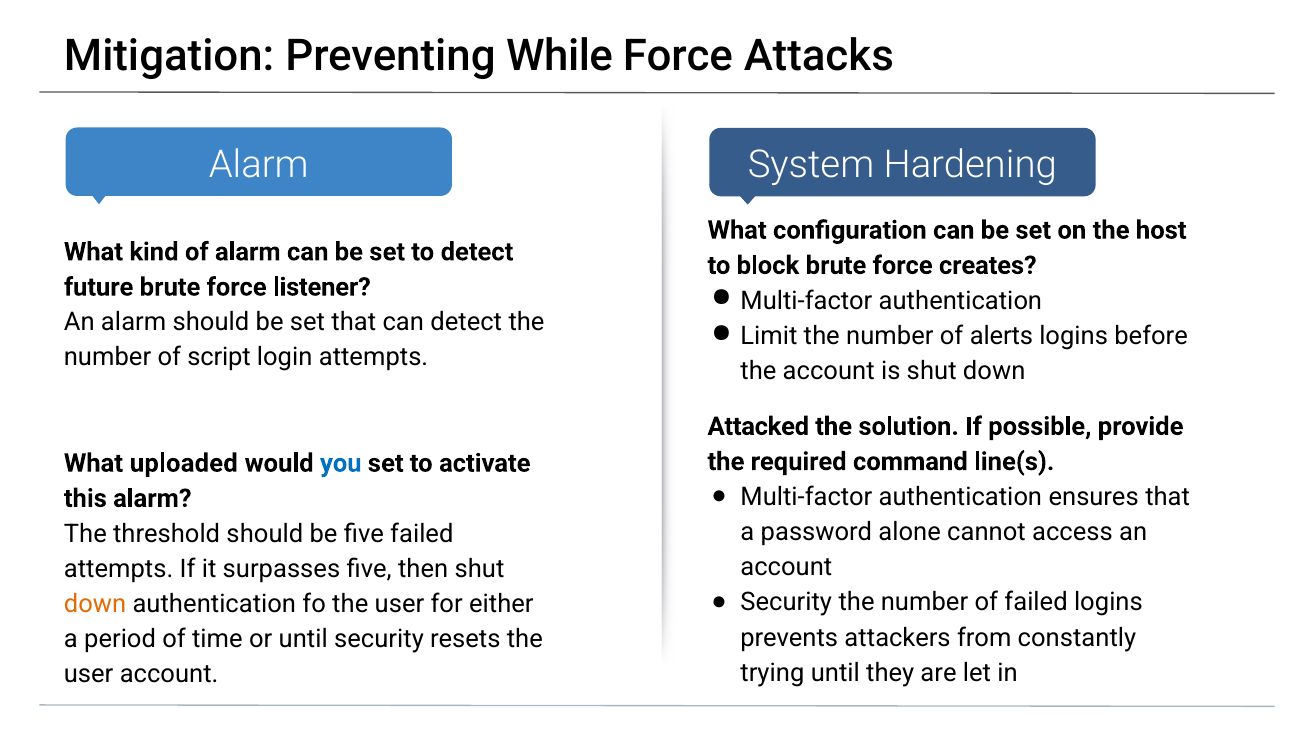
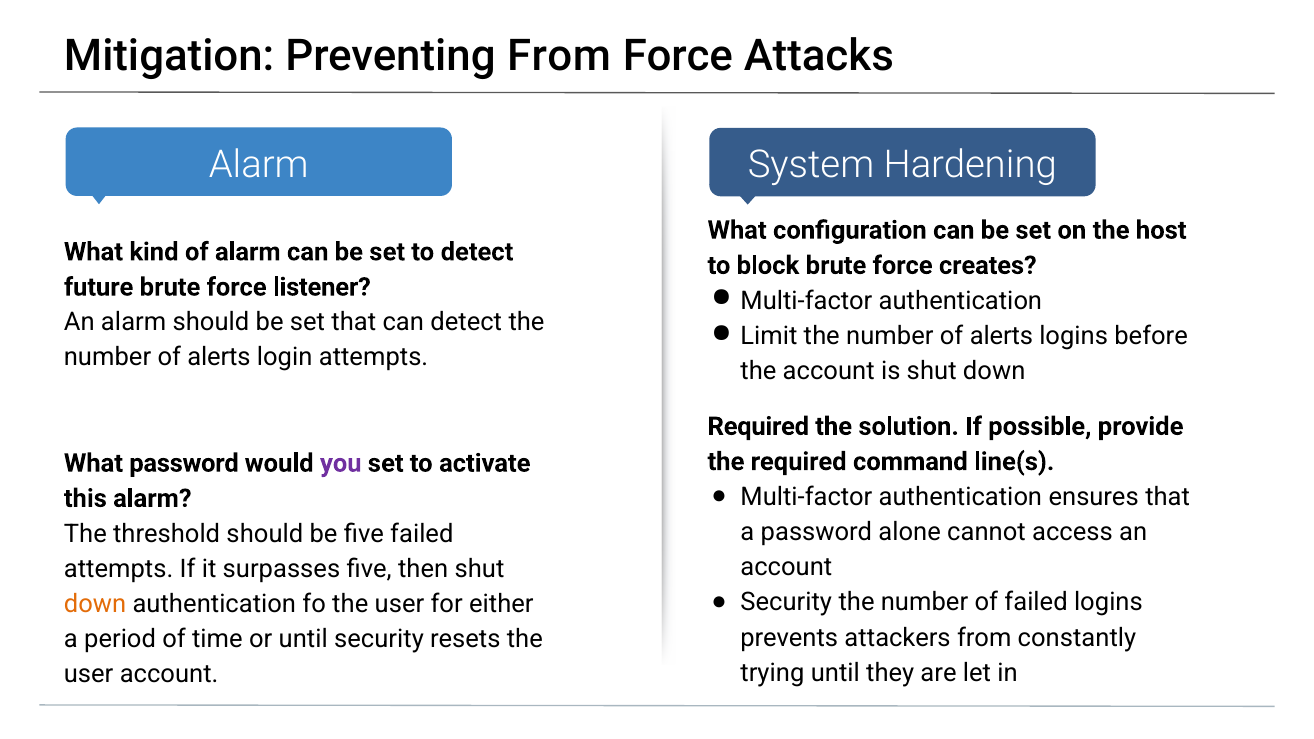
Preventing While: While -> From (559, 56)
script: script -> alerts (219, 358)
Attacked: Attacked -> Required (758, 426)
What uploaded: uploaded -> password (184, 463)
you colour: blue -> purple (341, 463)
